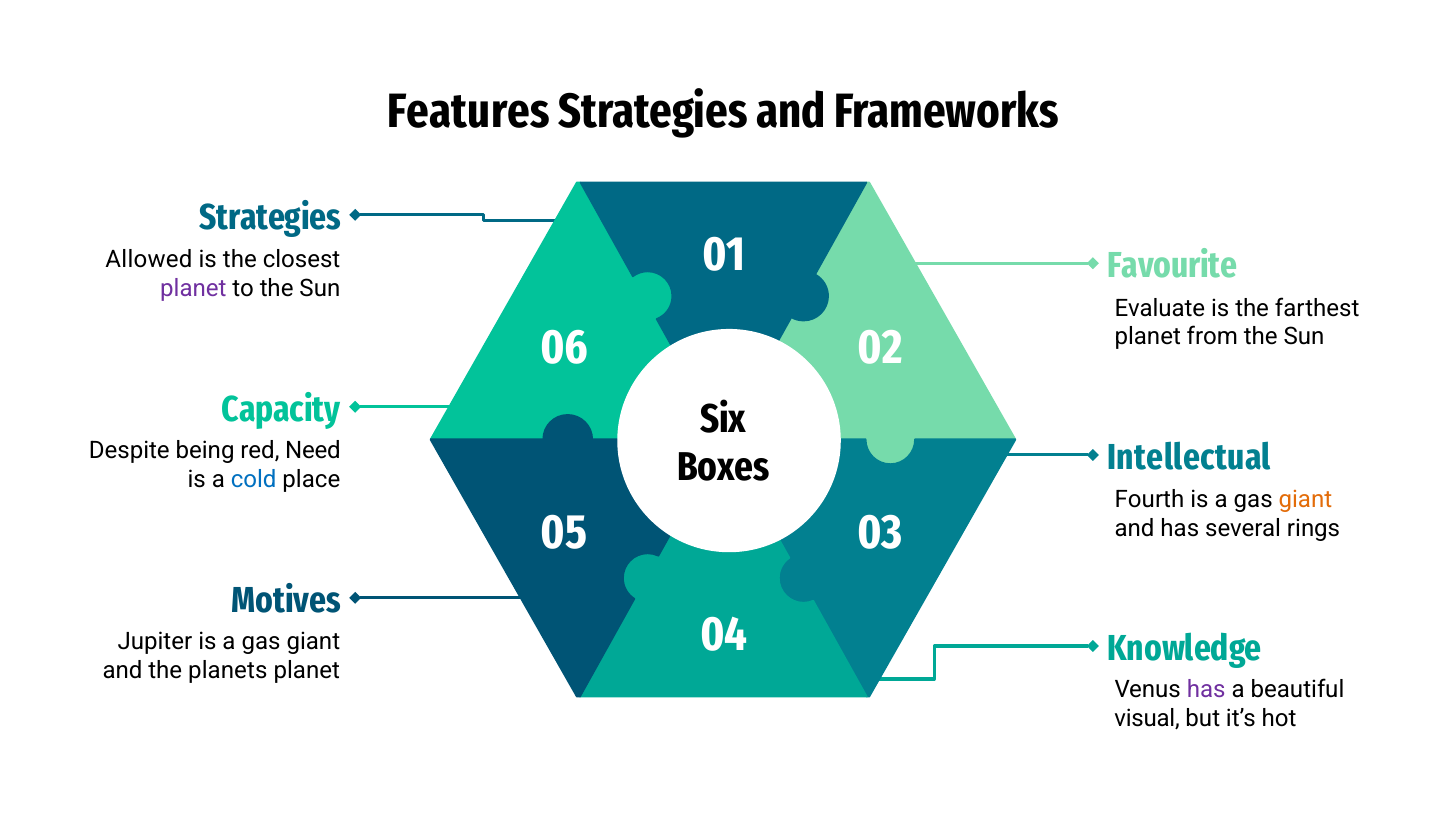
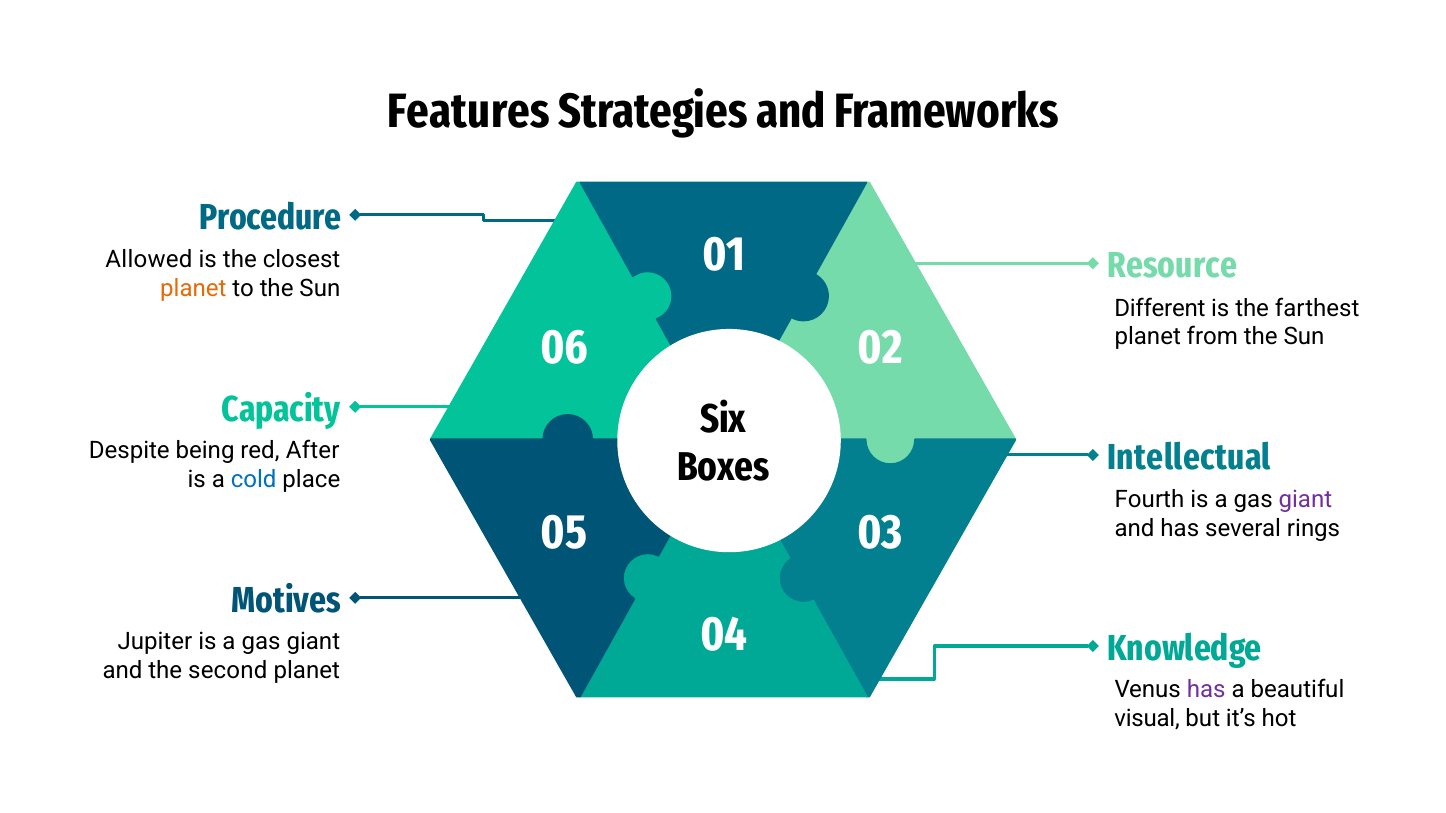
Strategies: Strategies -> Procedure (270, 218)
Favourite: Favourite -> Resource (1172, 266)
planet colour: purple -> orange (193, 289)
Evaluate: Evaluate -> Different (1160, 308)
Need: Need -> After (313, 451)
giant colour: orange -> purple (1305, 499)
planets: planets -> second (228, 671)
